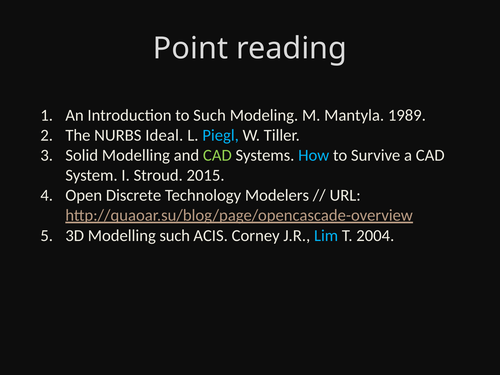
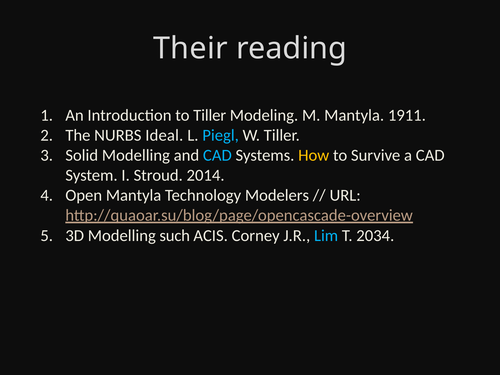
Point: Point -> Their (190, 48)
to Such: Such -> Tiller (210, 115)
1989: 1989 -> 1911 (407, 115)
CAD colour: light green -> light blue (217, 155)
How colour: light blue -> yellow (314, 155)
2015: 2015 -> 2014 (206, 175)
Open Discrete: Discrete -> Mantyla (134, 195)
2004: 2004 -> 2034 (375, 236)
